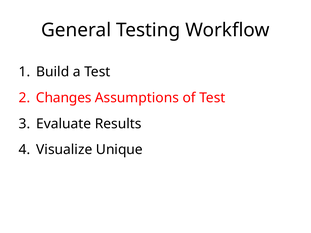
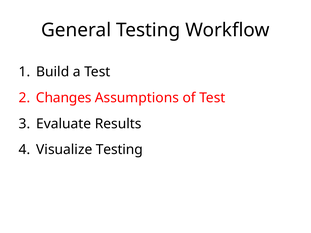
Visualize Unique: Unique -> Testing (119, 150)
